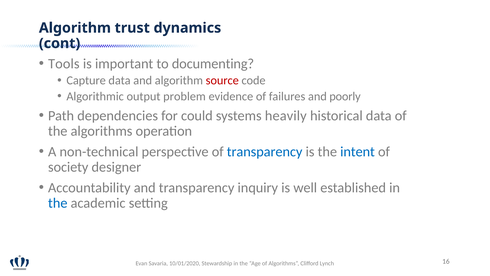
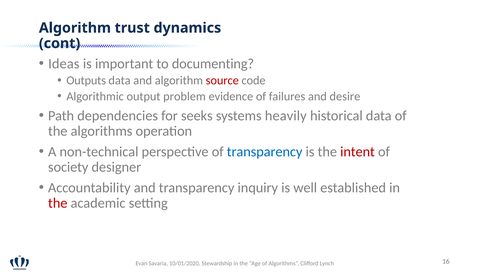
Tools: Tools -> Ideas (64, 64)
Capture: Capture -> Outputs (86, 80)
poorly: poorly -> desire (345, 96)
could: could -> seeks (197, 116)
intent colour: blue -> red (358, 152)
the colour: blue -> red (58, 203)
